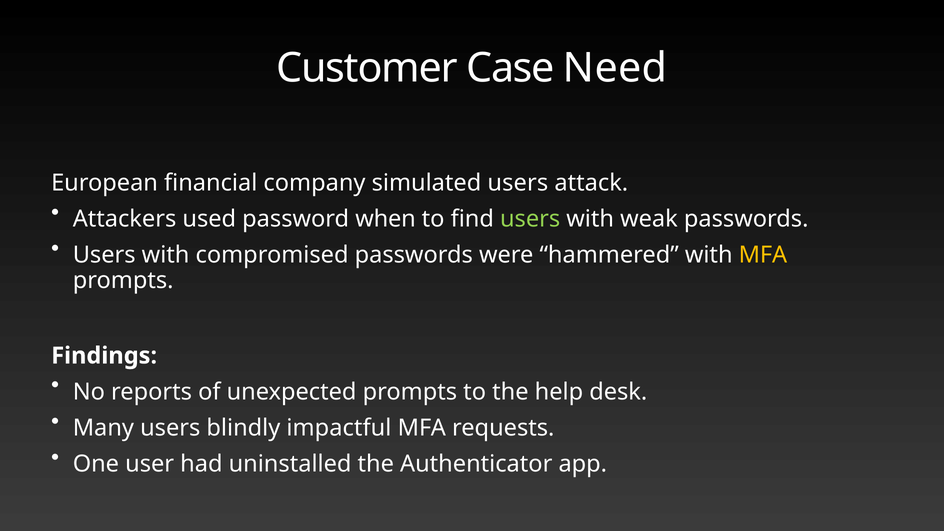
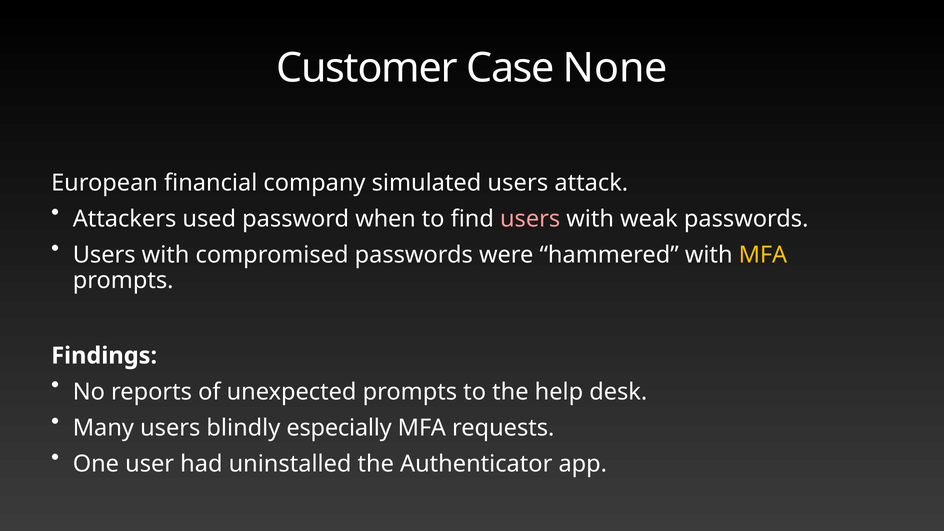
Need: Need -> None (615, 68)
users colour: light green -> pink (530, 219)
impactful: impactful -> especially (339, 428)
